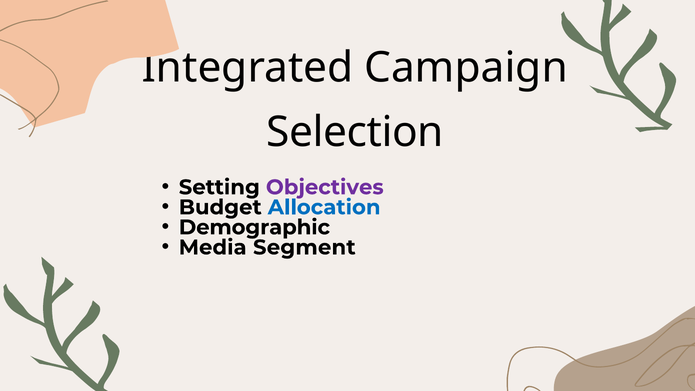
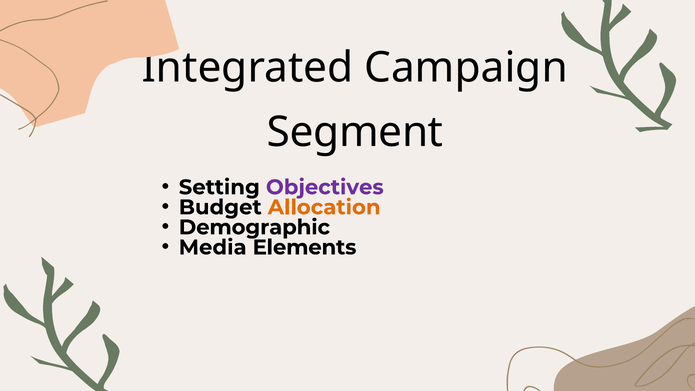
Selection: Selection -> Segment (355, 132)
Allocation colour: blue -> orange (324, 207)
Segment: Segment -> Elements (305, 247)
